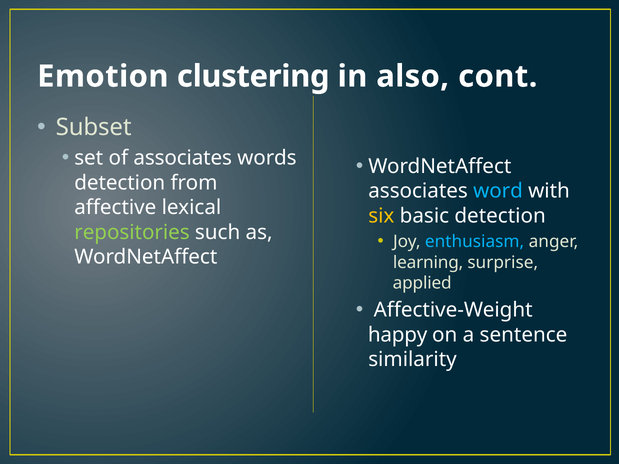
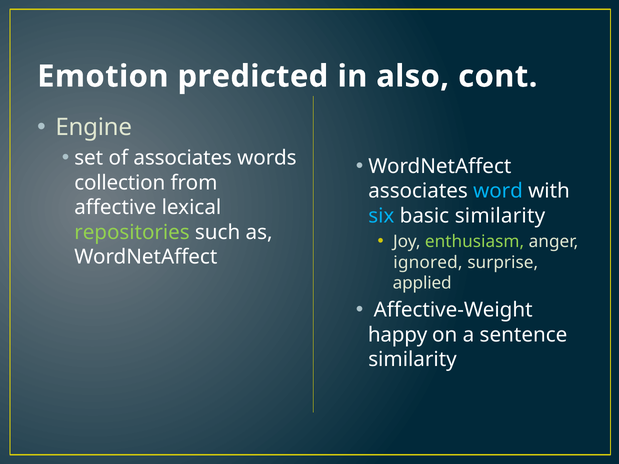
clustering: clustering -> predicted (253, 76)
Subset: Subset -> Engine (94, 128)
detection: detection -> collection (120, 183)
six colour: yellow -> light blue (381, 216)
basic detection: detection -> similarity (500, 216)
enthusiasm colour: light blue -> light green (475, 242)
learning: learning -> ignored (428, 263)
